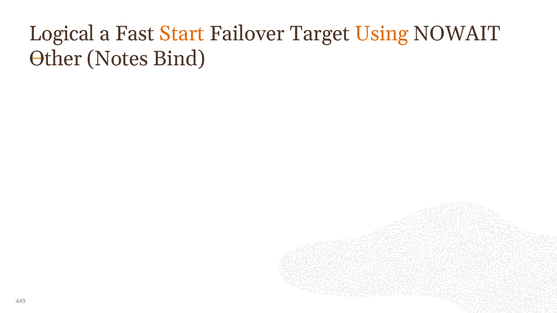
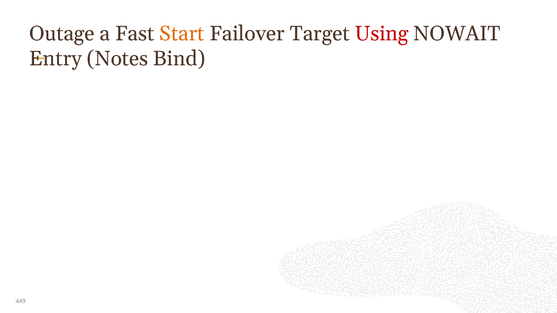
Logical: Logical -> Outage (62, 34)
Using colour: orange -> red (382, 34)
Other: Other -> Entry (55, 59)
